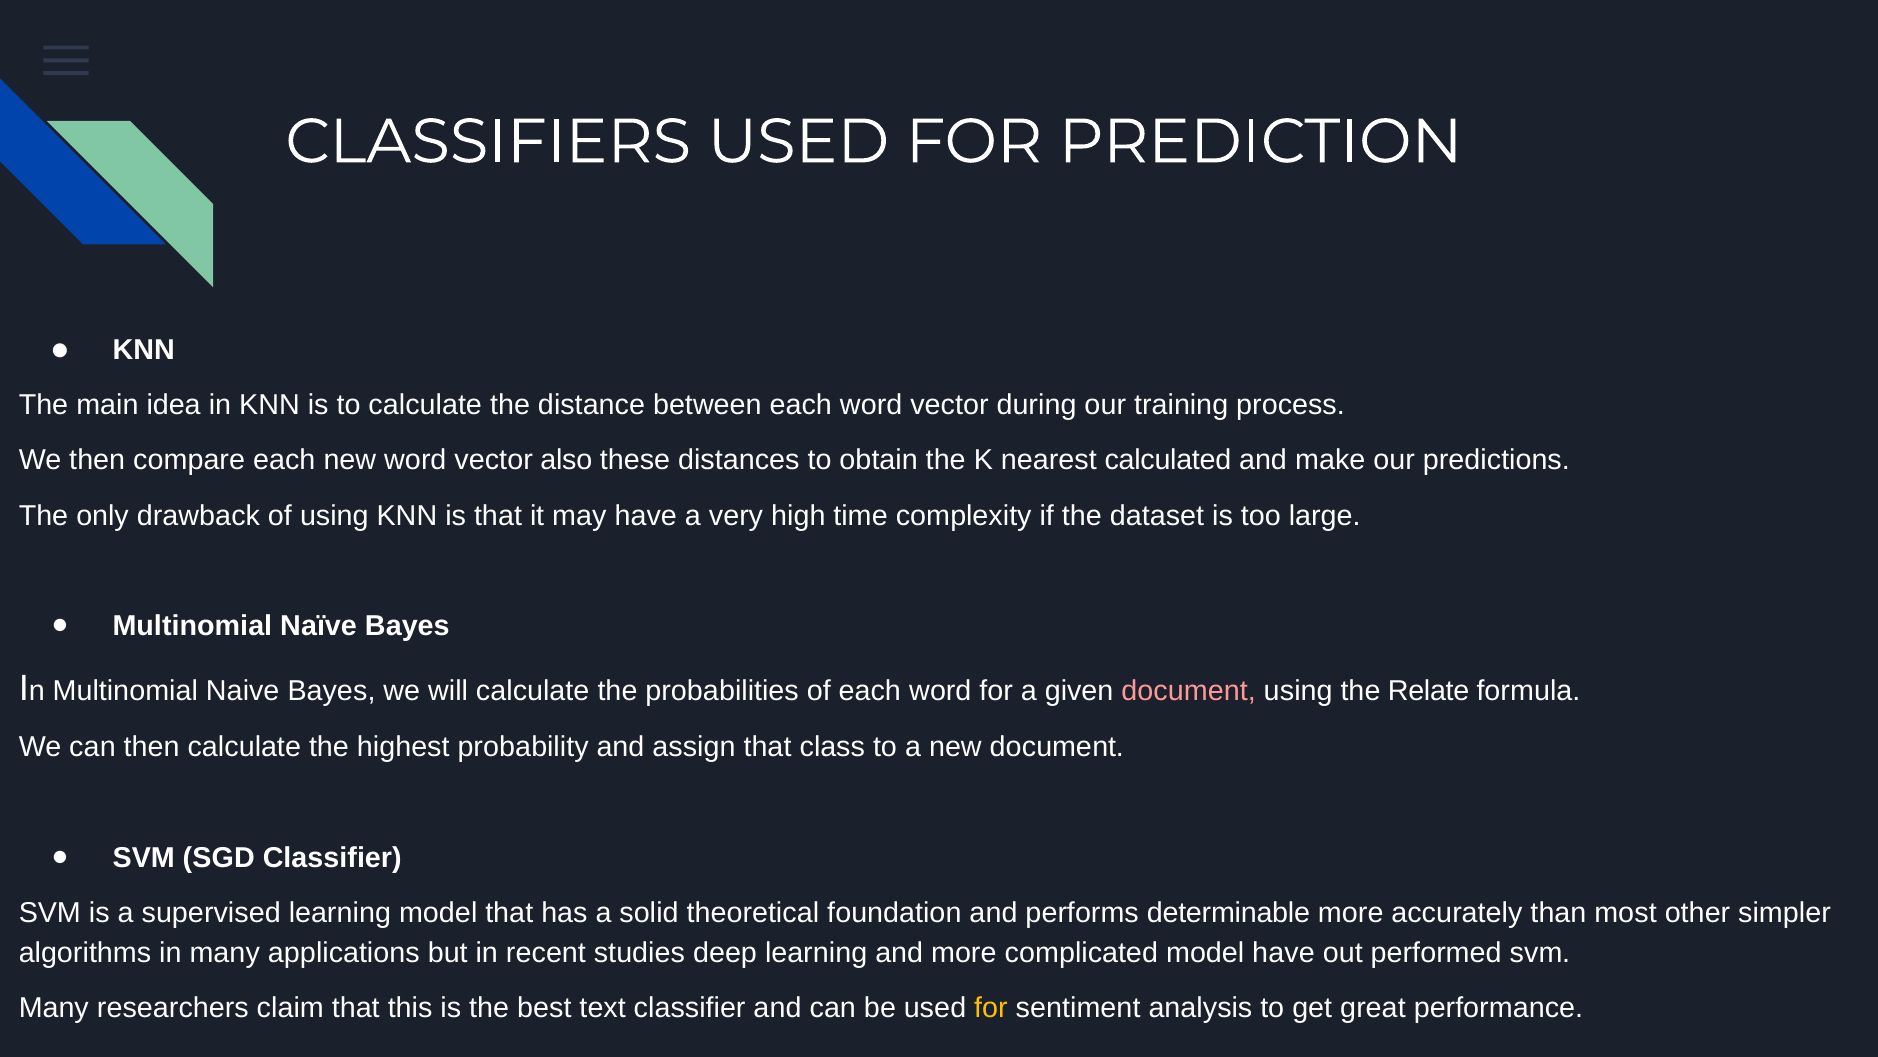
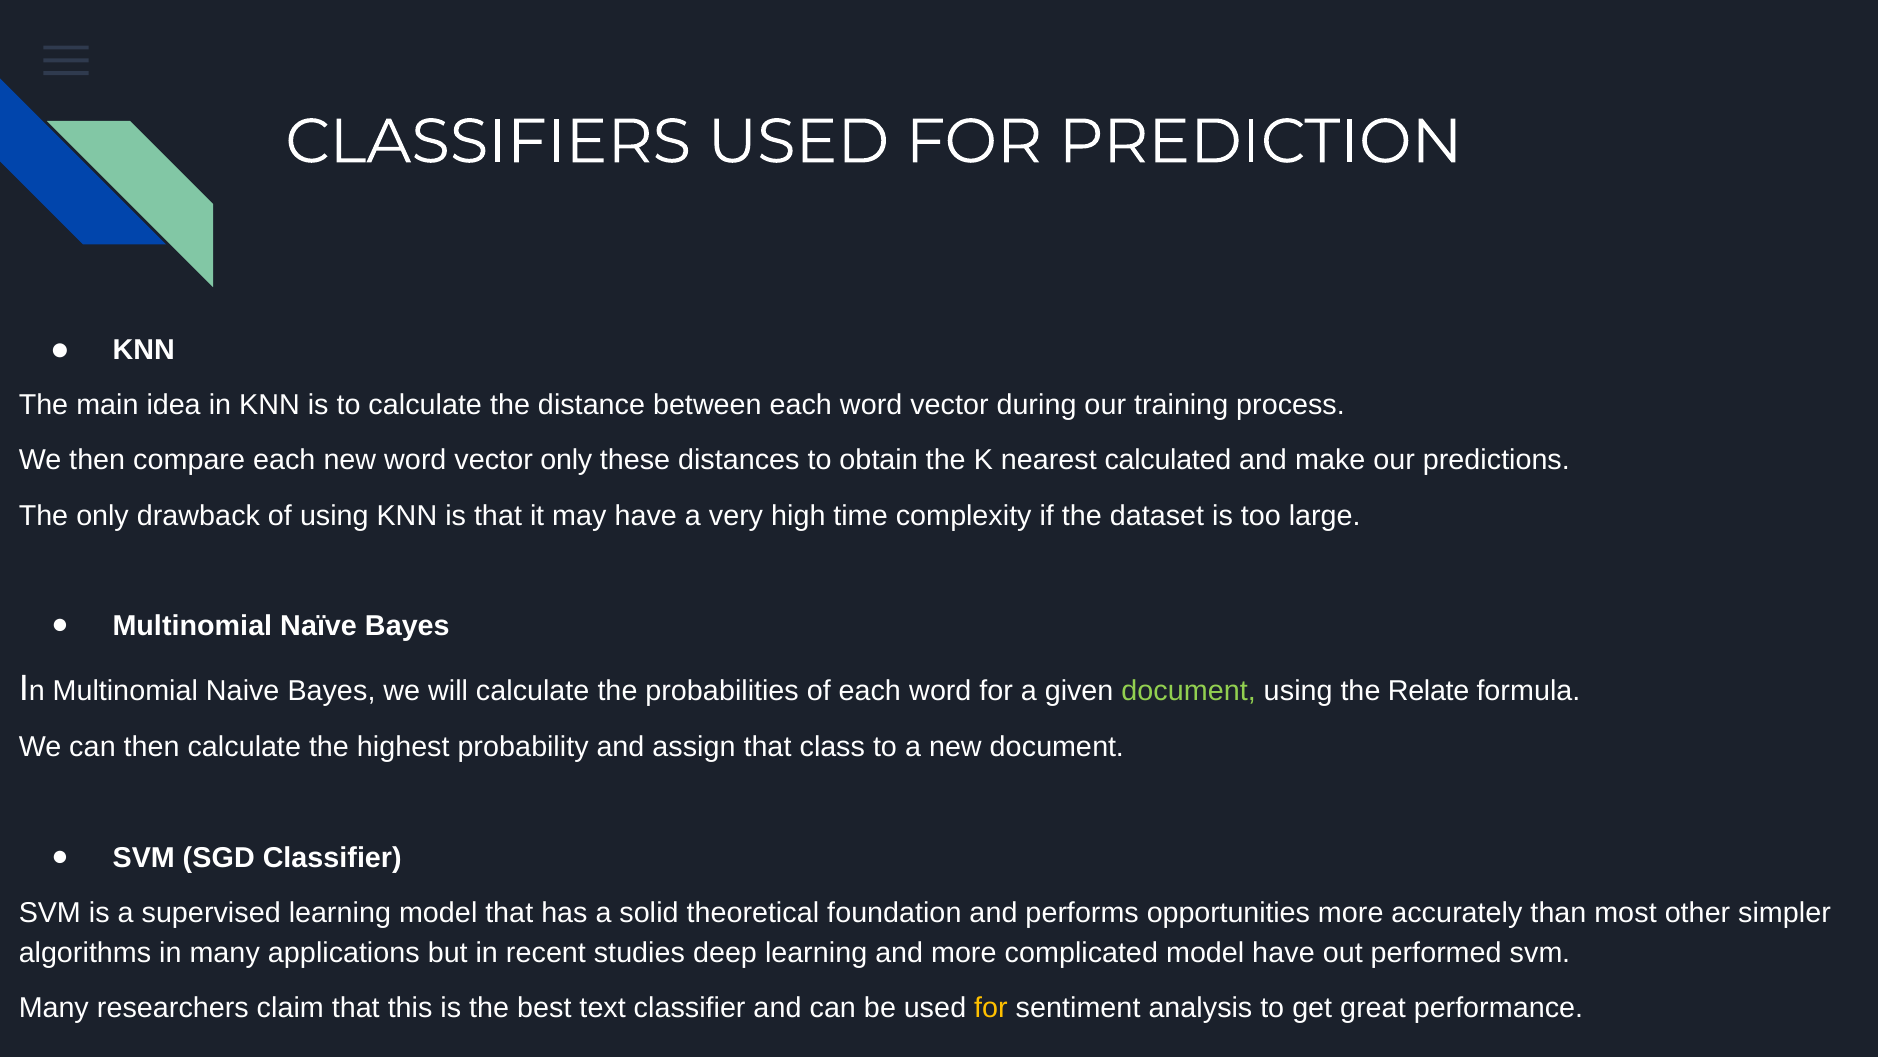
vector also: also -> only (566, 460)
document colour: pink -> light green (1189, 690)
determinable: determinable -> opportunities (1228, 913)
